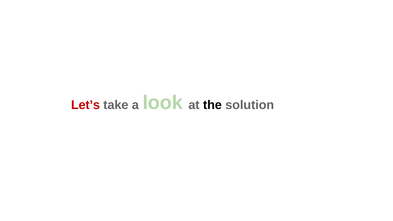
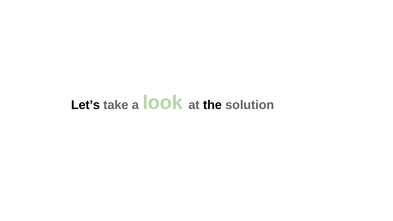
Let’s colour: red -> black (85, 105)
